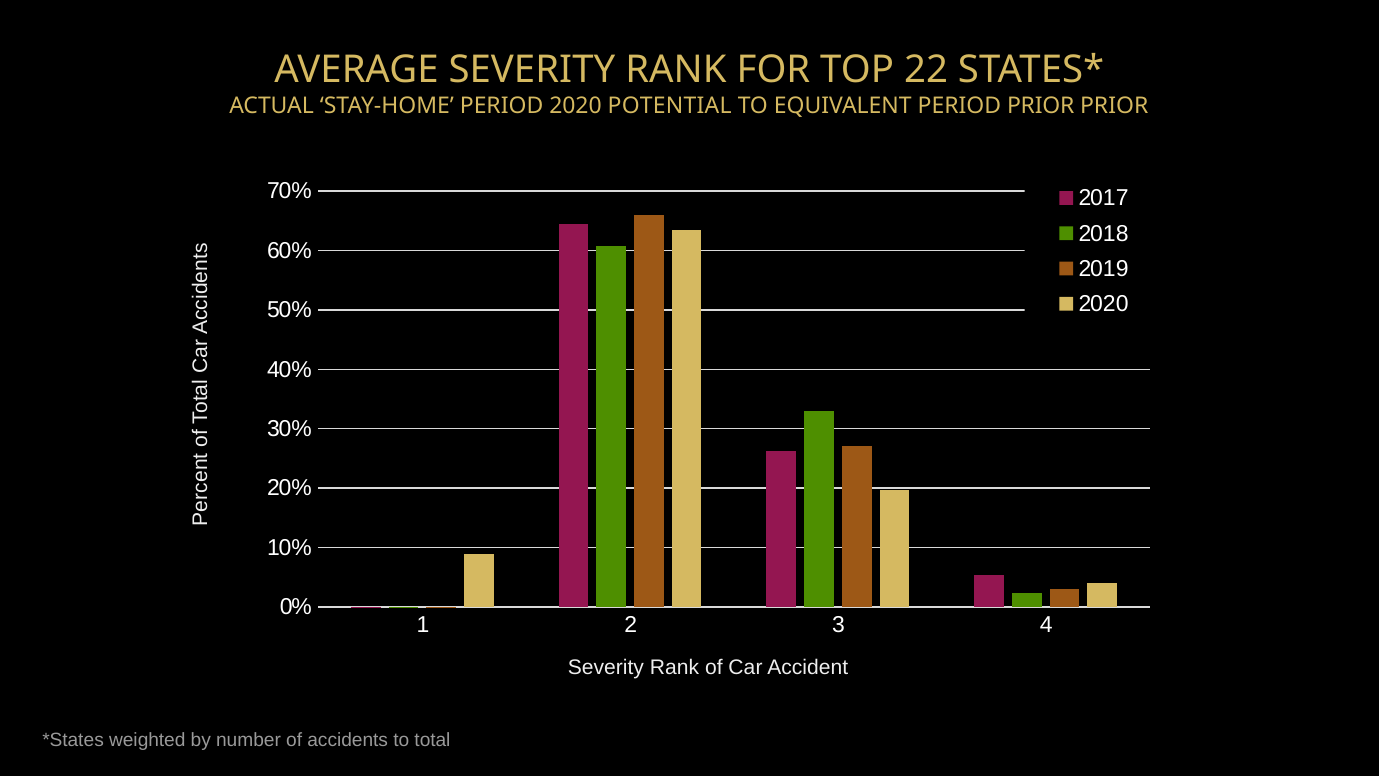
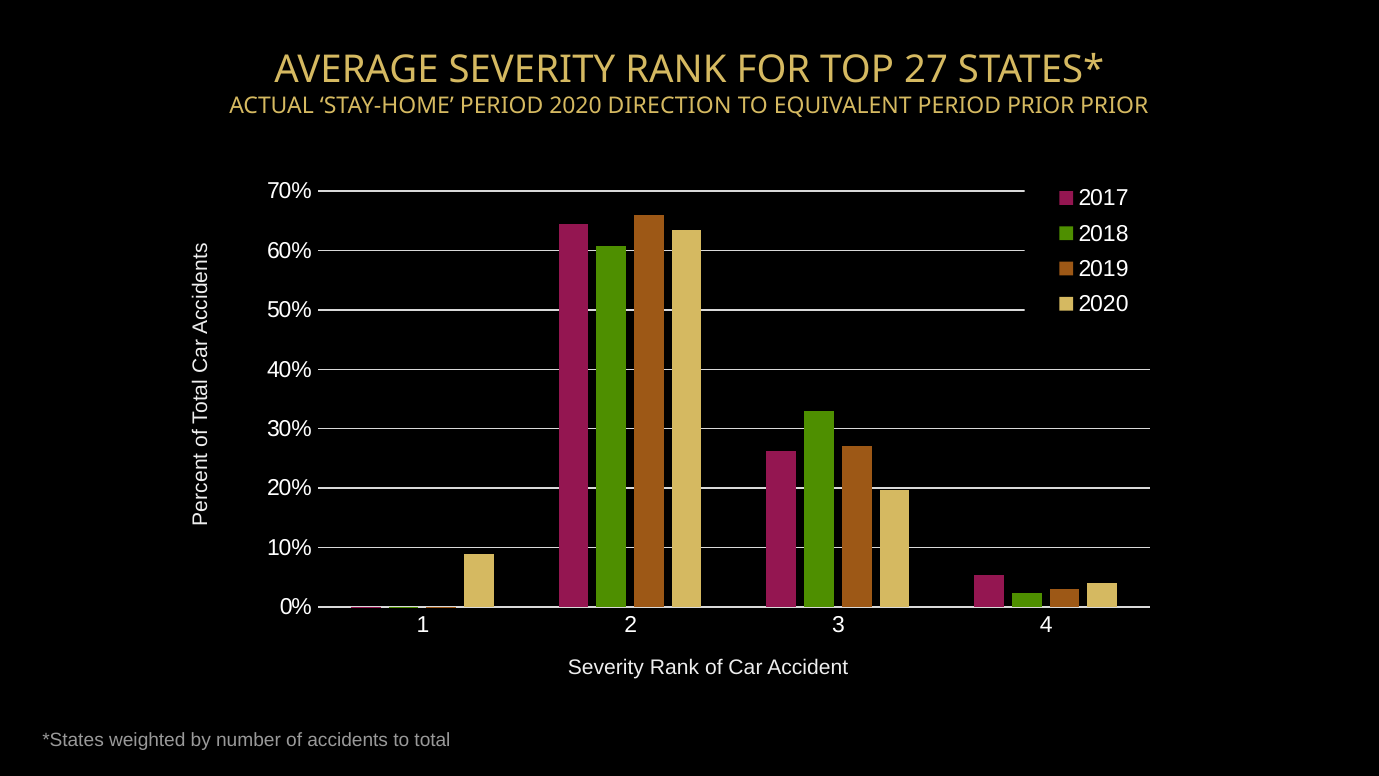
22: 22 -> 27 (926, 70)
POTENTIAL: POTENTIAL -> DIRECTION (670, 106)
